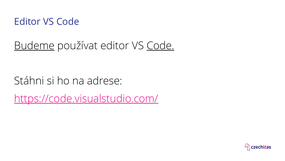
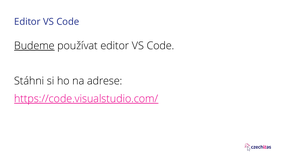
Code underline: present -> none (160, 46)
